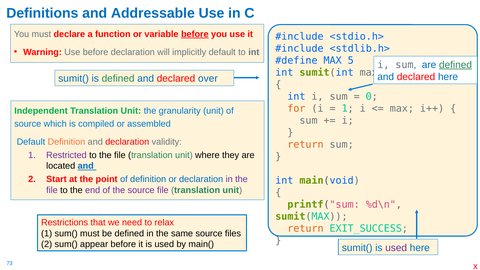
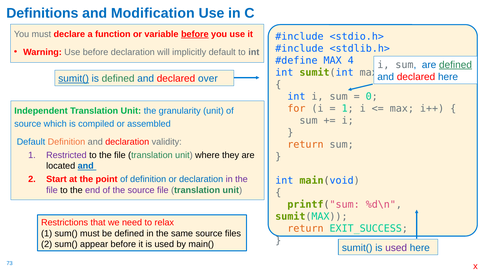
Addressable: Addressable -> Modification (153, 13)
5: 5 -> 4 (351, 61)
sumit( underline: none -> present (74, 79)
